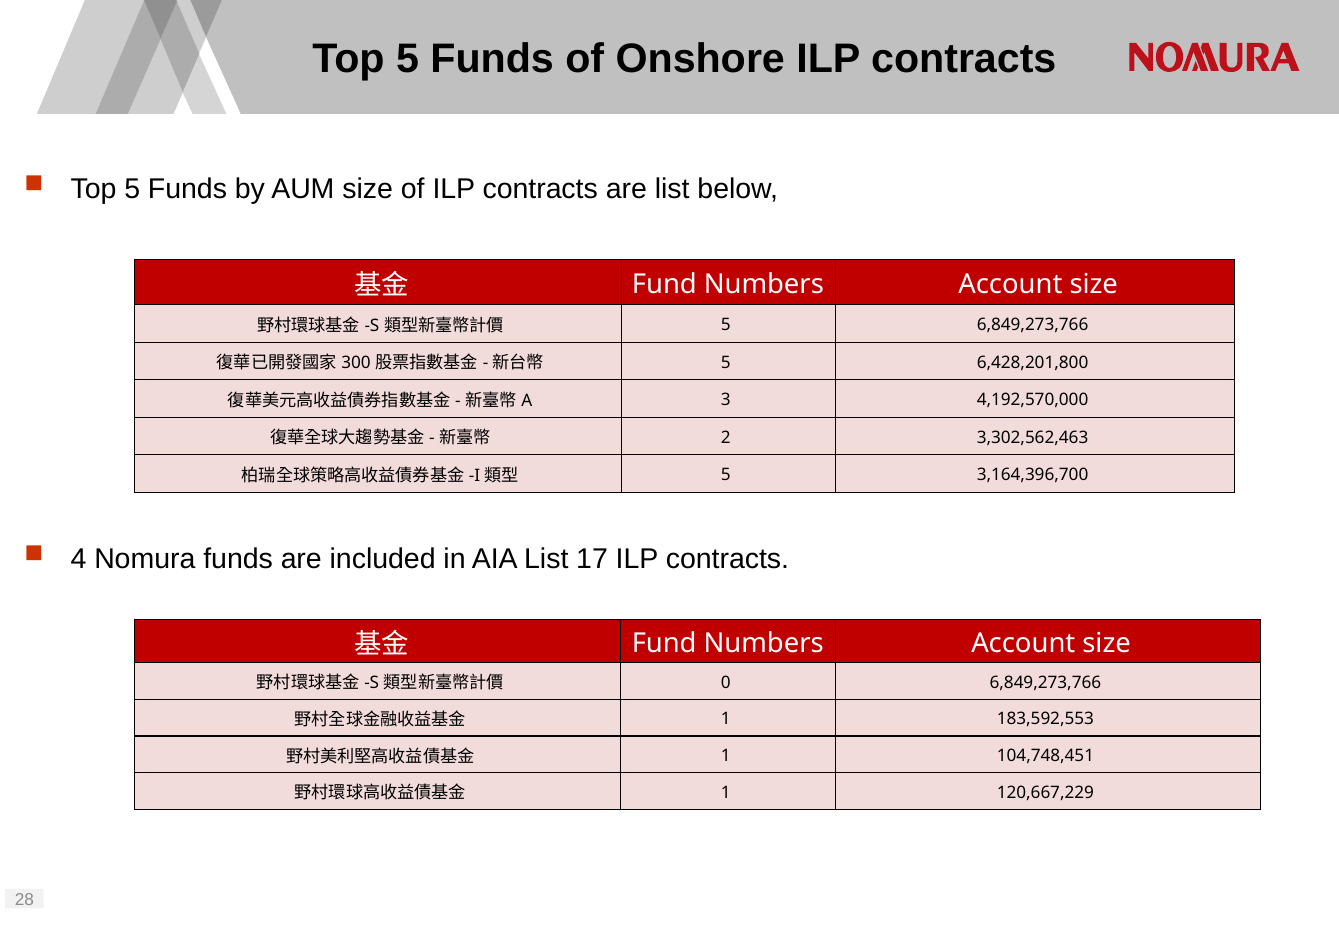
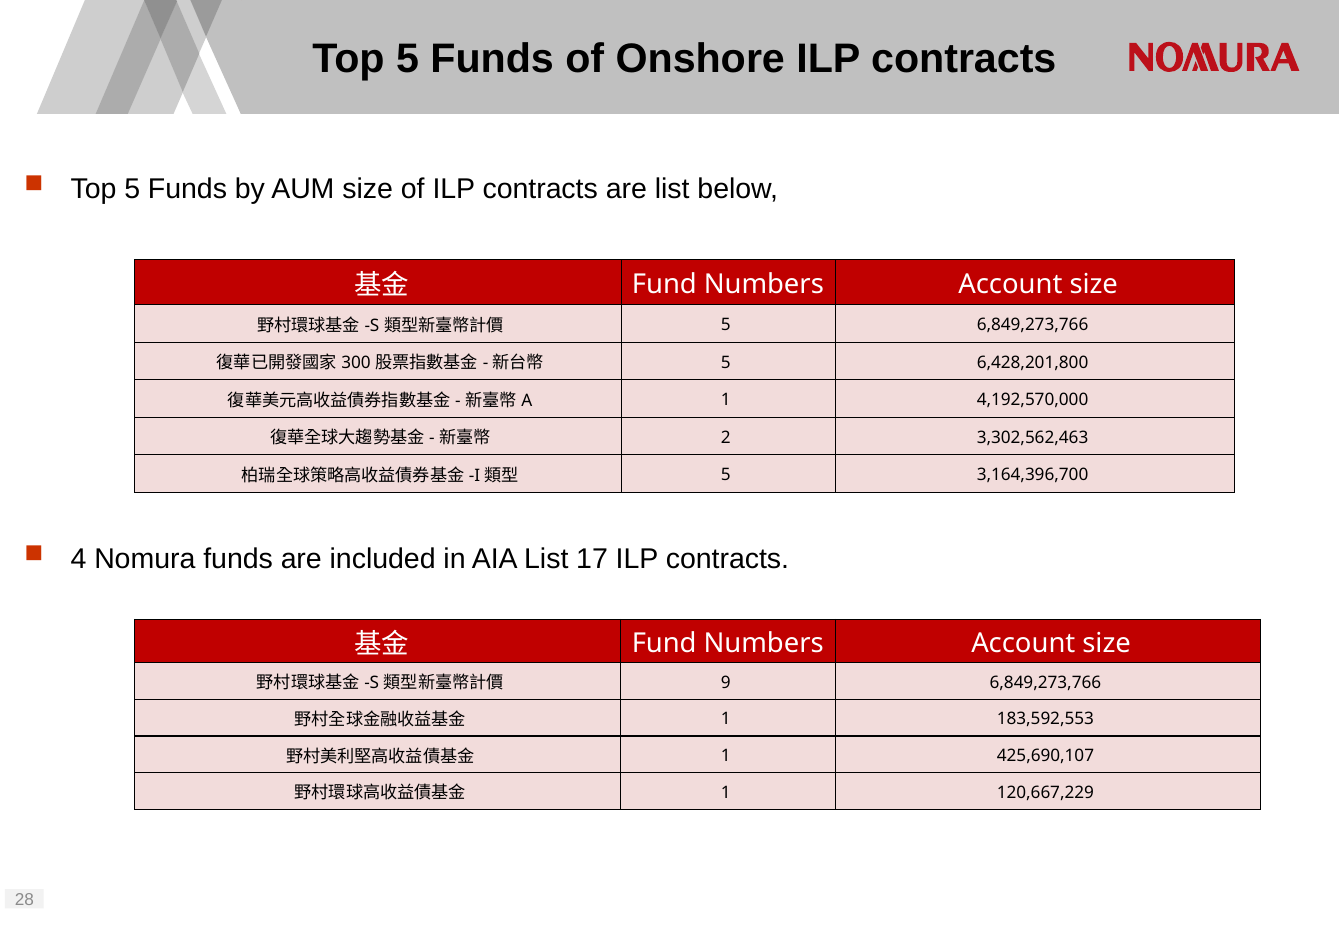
3: 3 -> 1 (726, 400)
0: 0 -> 9 (726, 683)
104,748,451: 104,748,451 -> 425,690,107 (1046, 756)
